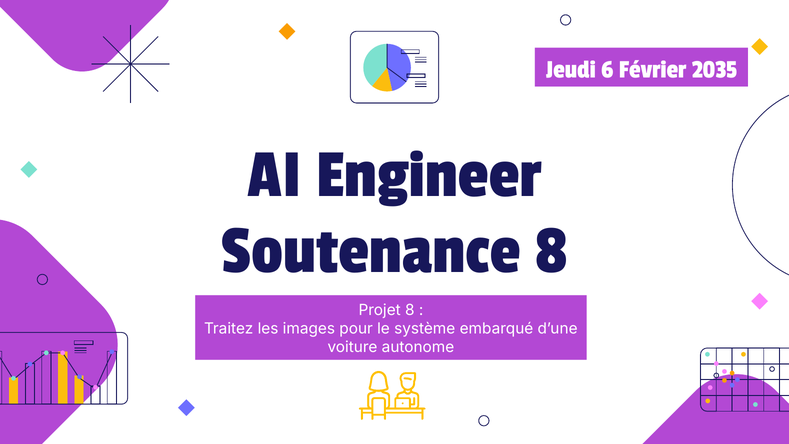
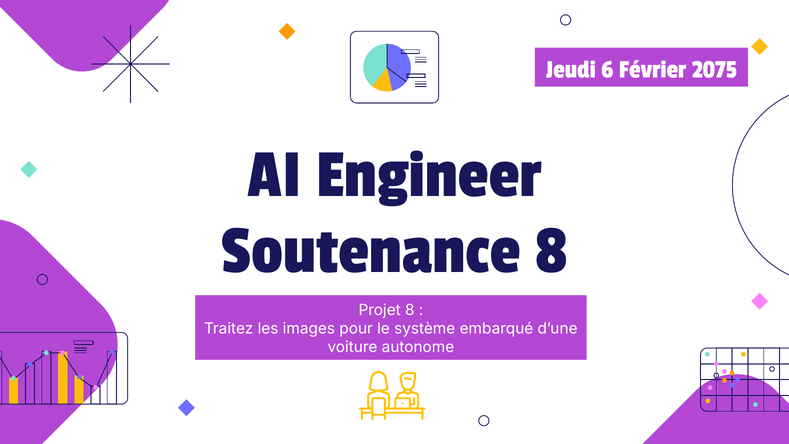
2035: 2035 -> 2075 (714, 69)
